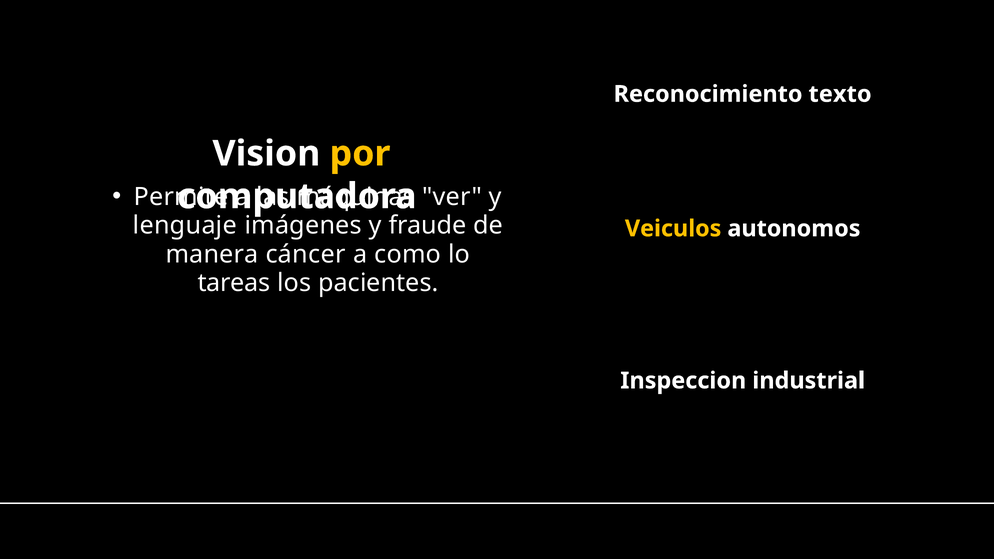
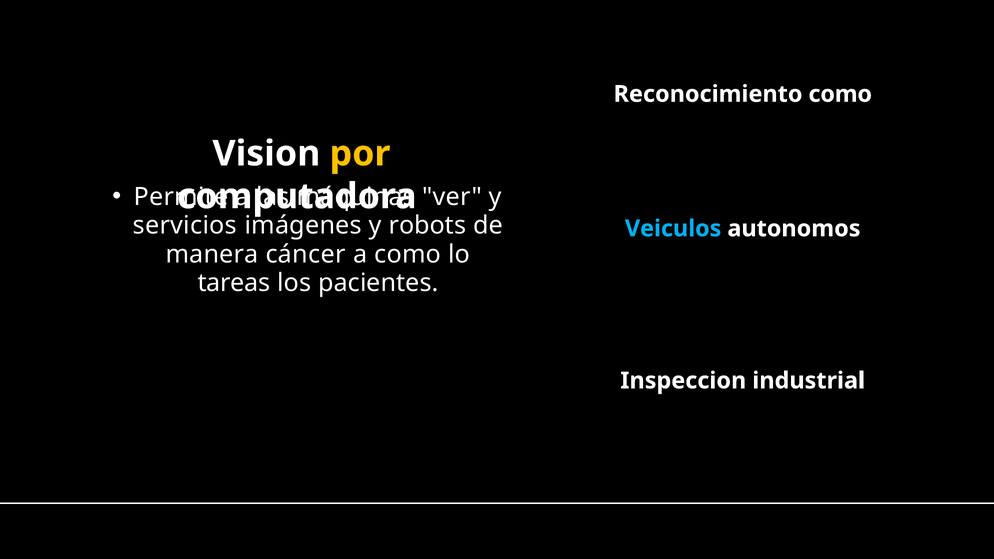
Reconocimiento texto: texto -> como (840, 94)
lenguaje: lenguaje -> servicios (185, 226)
fraude: fraude -> robots (427, 226)
Veiculos colour: yellow -> light blue (673, 229)
